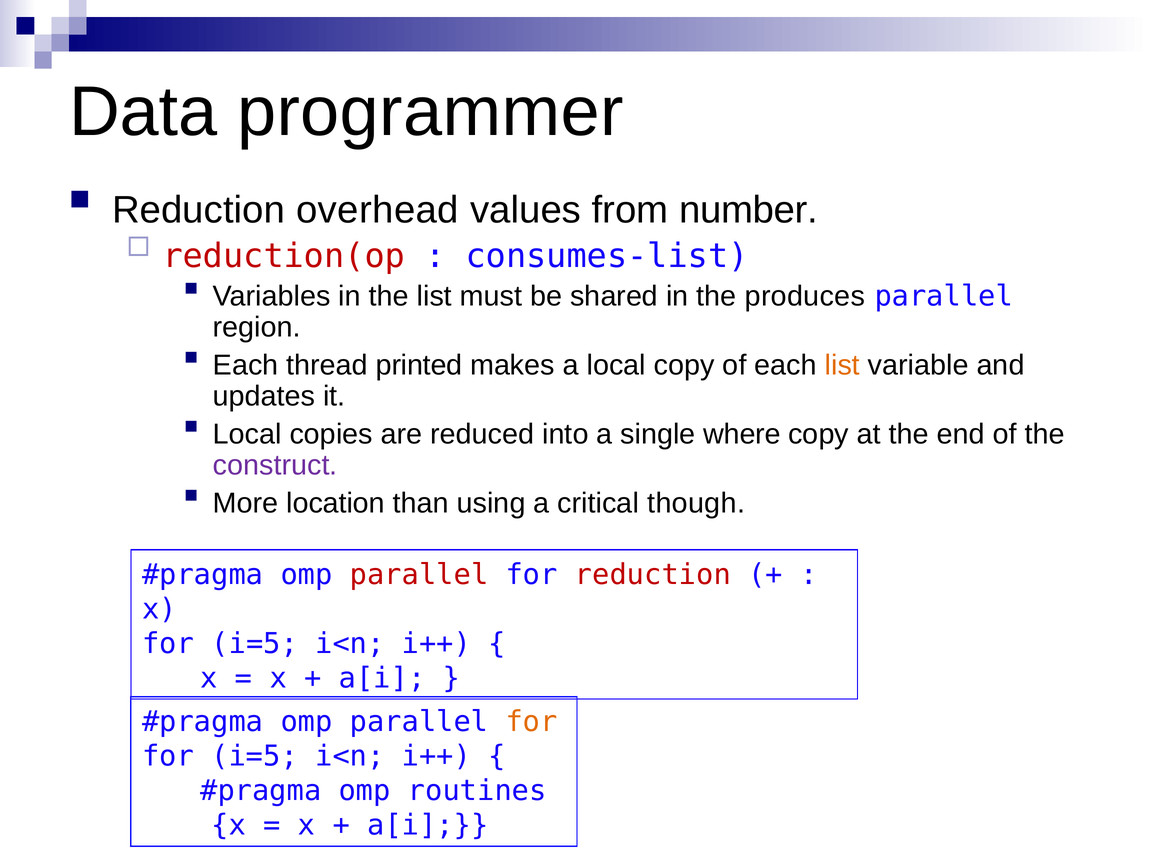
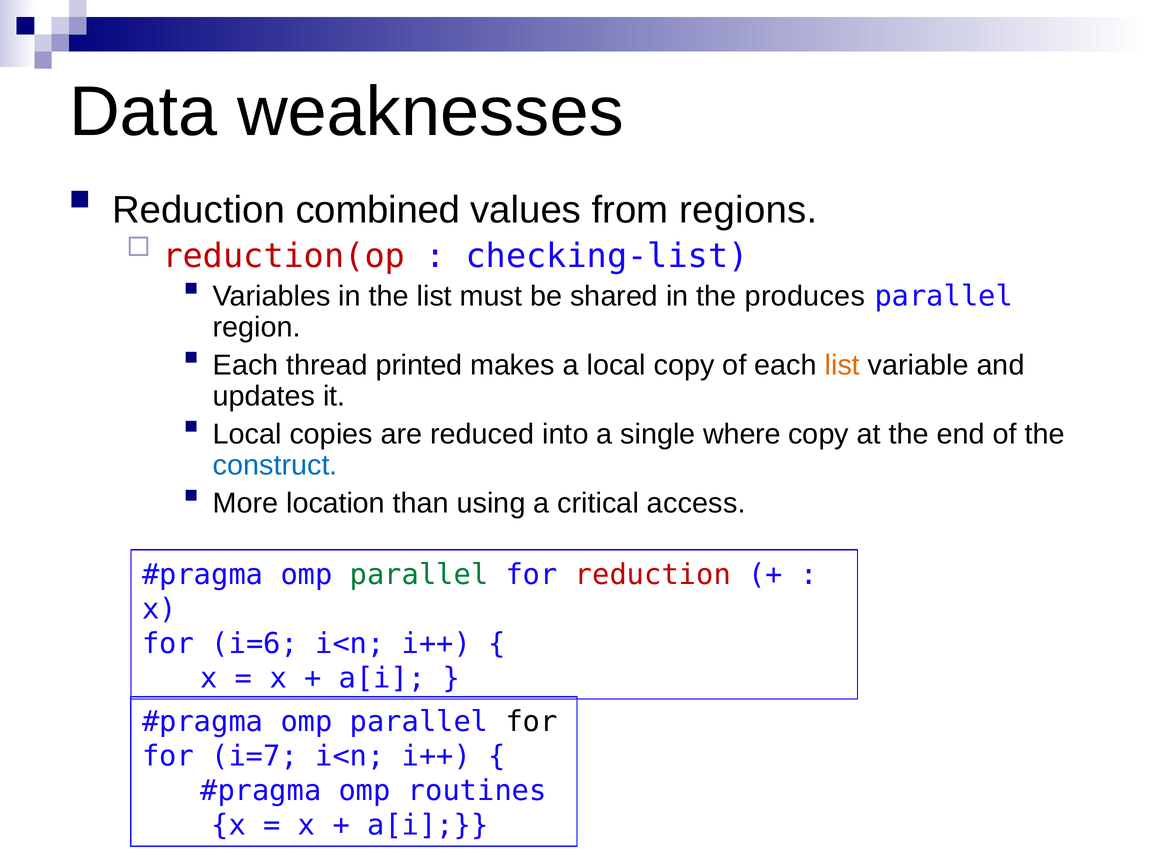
programmer: programmer -> weaknesses (430, 112)
overhead: overhead -> combined (378, 210)
number: number -> regions (748, 210)
consumes-list: consumes-list -> checking-list (607, 256)
construct colour: purple -> blue (275, 465)
though: though -> access (696, 503)
parallel colour: red -> green (419, 575)
i=5: i=5 -> i=6 (255, 644)
for colour: orange -> black (532, 722)
i=5: i=5 -> i=7 (255, 757)
